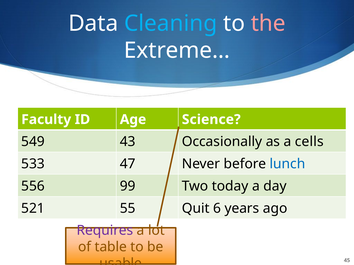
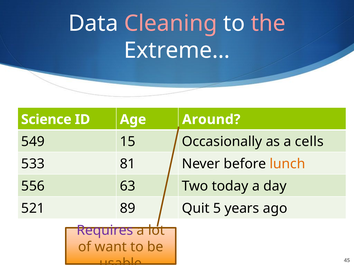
Cleaning colour: light blue -> pink (171, 23)
Faculty: Faculty -> Science (46, 120)
Science: Science -> Around (211, 120)
43: 43 -> 15 (128, 142)
47: 47 -> 81 (128, 164)
lunch colour: blue -> orange (287, 164)
99: 99 -> 63 (128, 186)
55: 55 -> 89 (128, 209)
6: 6 -> 5 (217, 209)
table: table -> want (111, 247)
